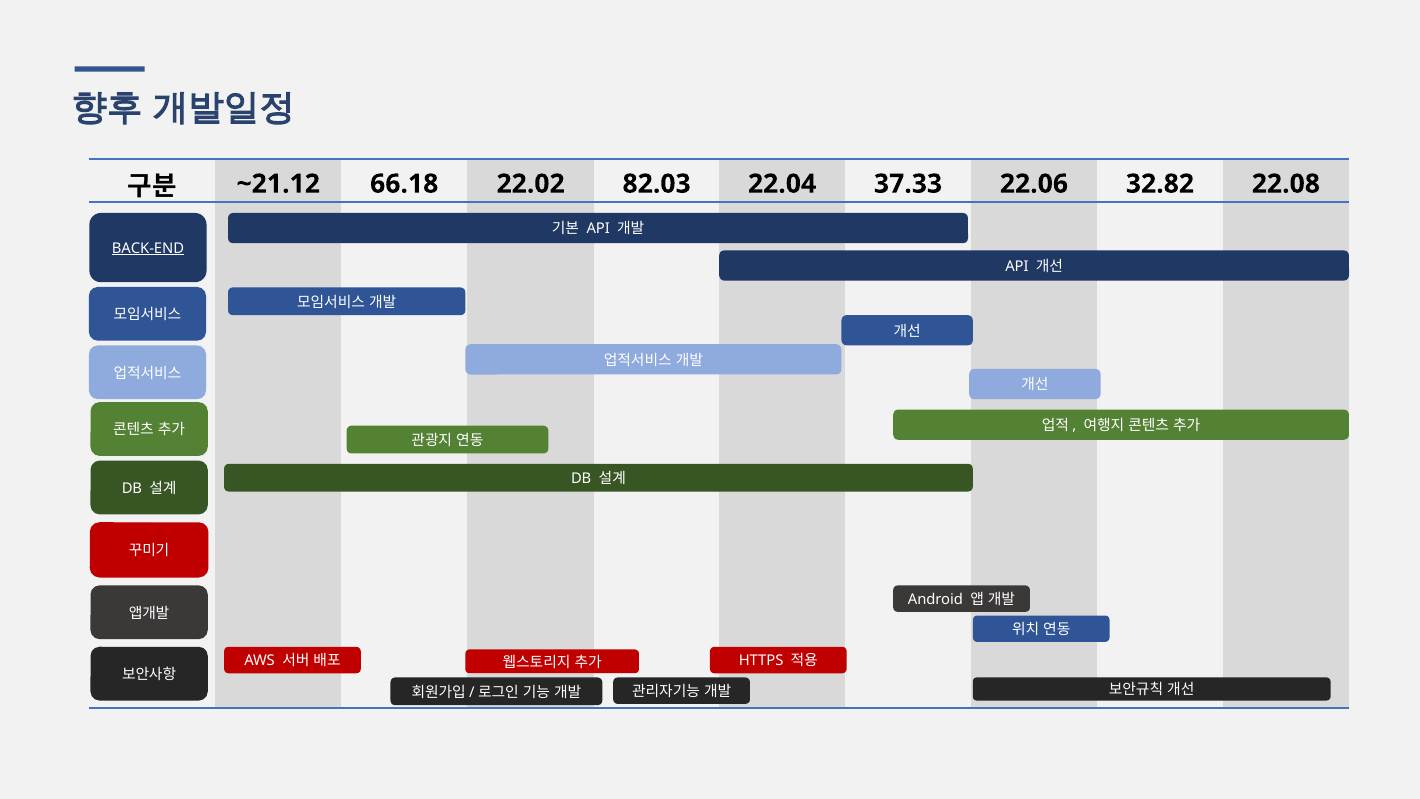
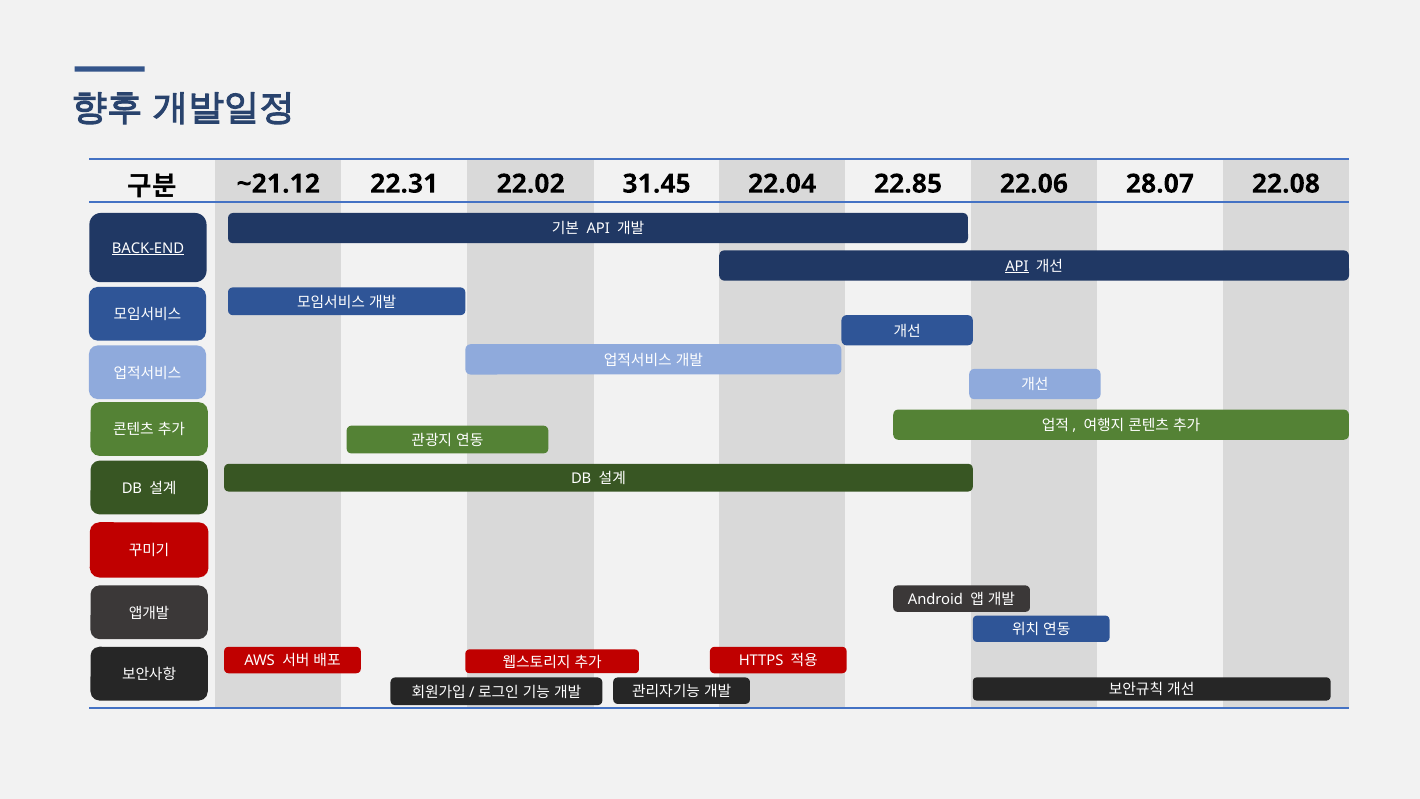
66.18: 66.18 -> 22.31 (404, 184)
82.03: 82.03 -> 31.45 (657, 184)
37.33: 37.33 -> 22.85 (908, 184)
32.82: 32.82 -> 28.07 (1160, 184)
API underline: none -> present (1017, 266)
